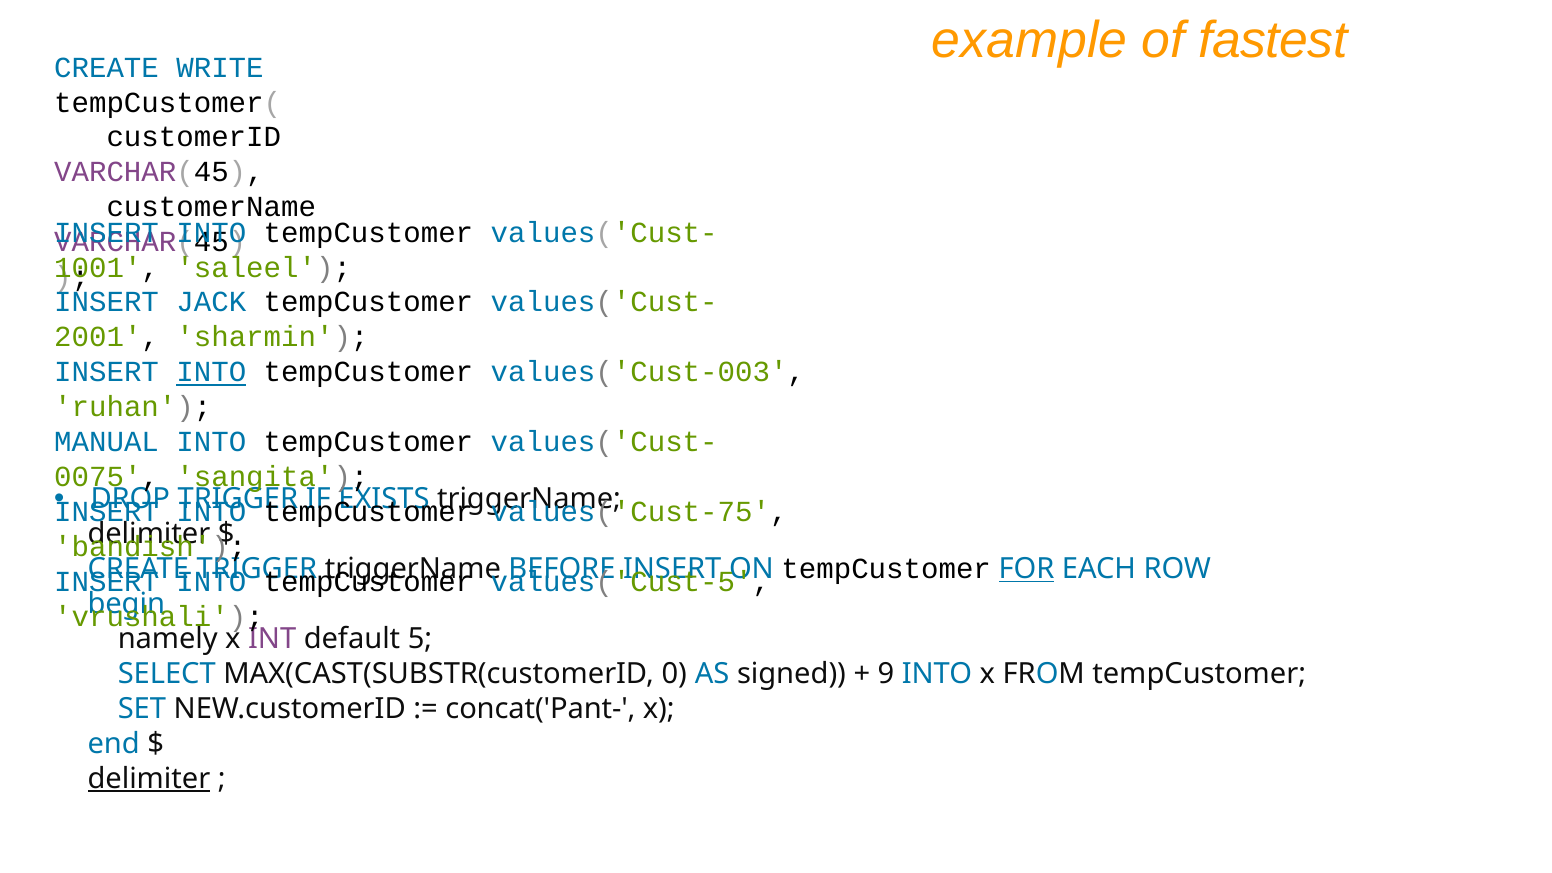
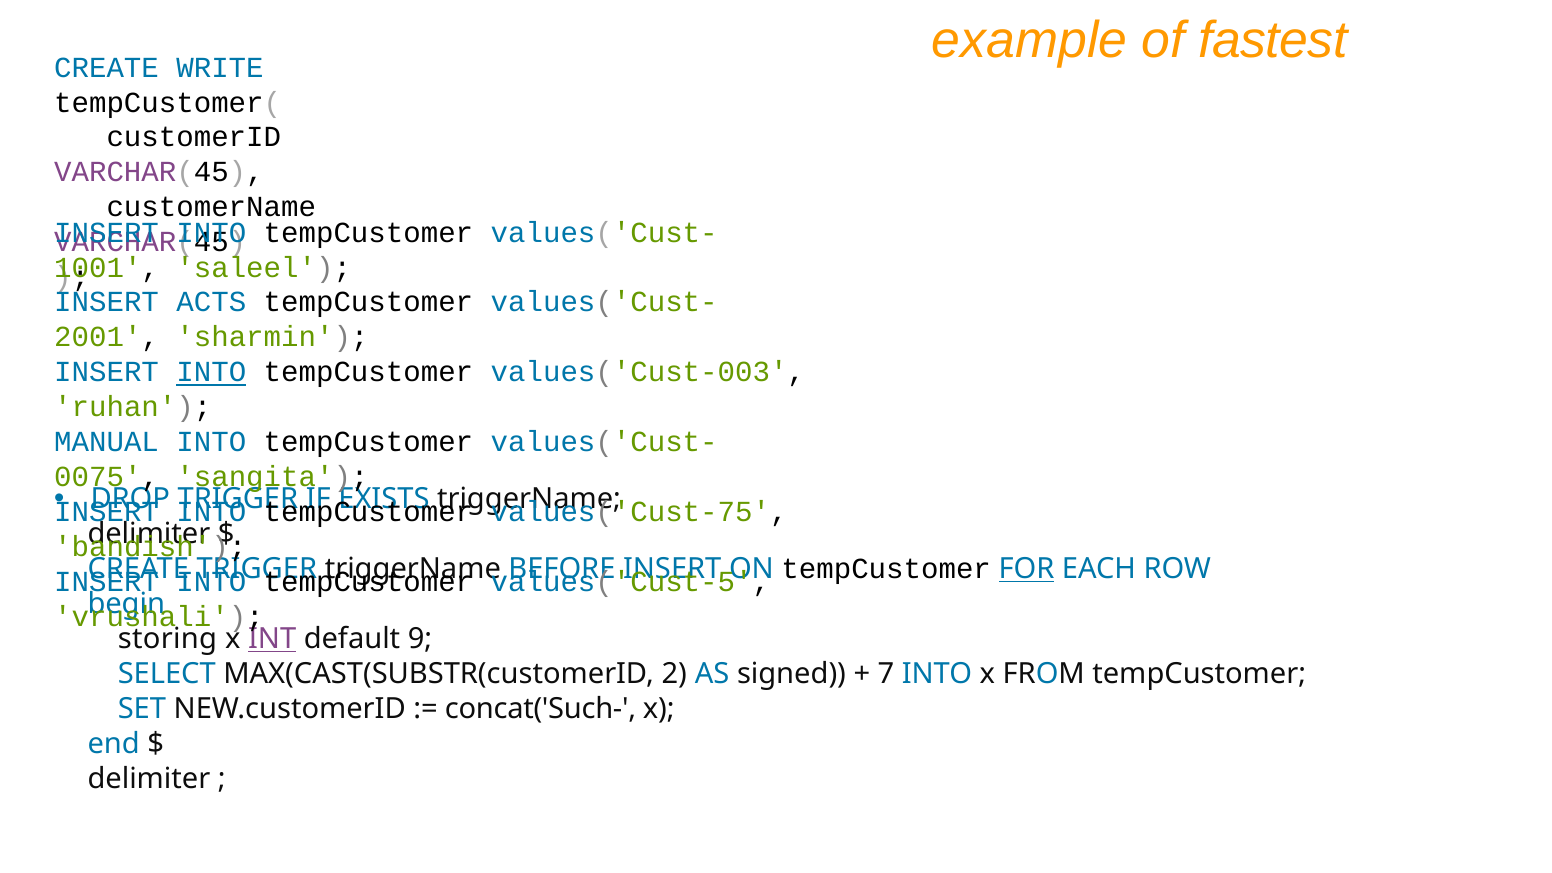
JACK: JACK -> ACTS (211, 302)
namely: namely -> storing (168, 639)
INT underline: none -> present (272, 639)
5: 5 -> 9 (420, 639)
0: 0 -> 2 (674, 674)
9: 9 -> 7 (886, 674)
concat('Pant-: concat('Pant- -> concat('Such- (541, 709)
delimiter underline: present -> none (149, 779)
